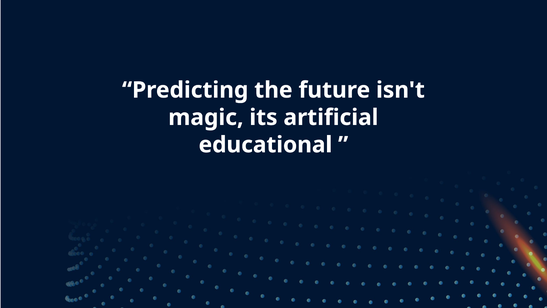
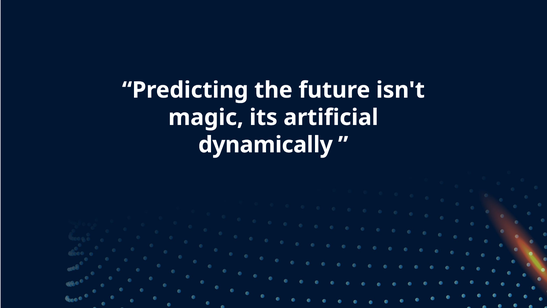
educational: educational -> dynamically (265, 145)
